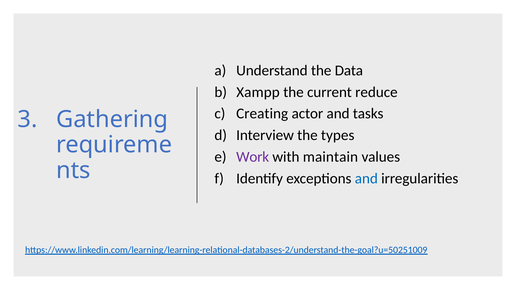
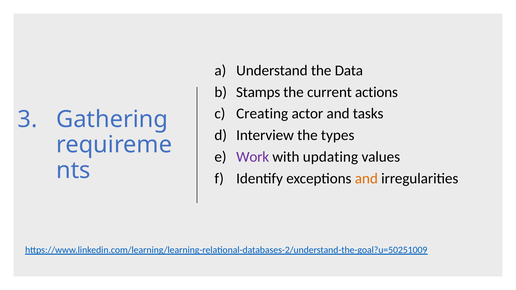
Xampp: Xampp -> Stamps (258, 92)
reduce: reduce -> actions (376, 92)
maintain: maintain -> updating (330, 157)
and colour: blue -> orange (366, 179)
